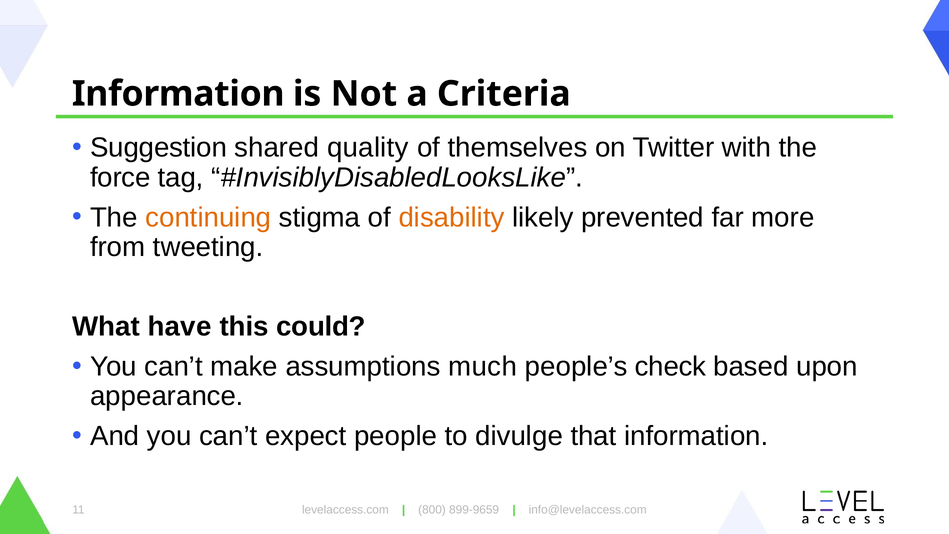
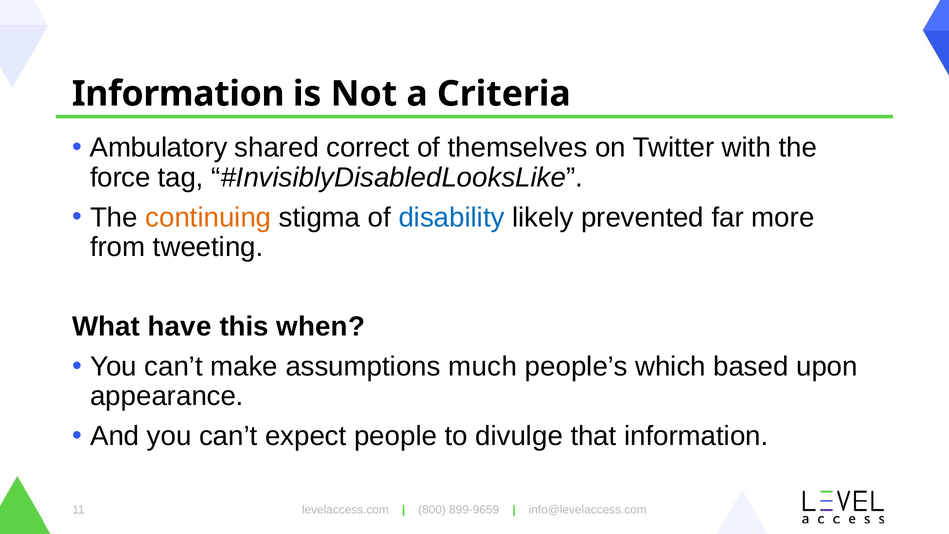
Suggestion: Suggestion -> Ambulatory (159, 148)
quality: quality -> correct (368, 148)
disability colour: orange -> blue (452, 217)
could: could -> when (321, 327)
check: check -> which (670, 366)
